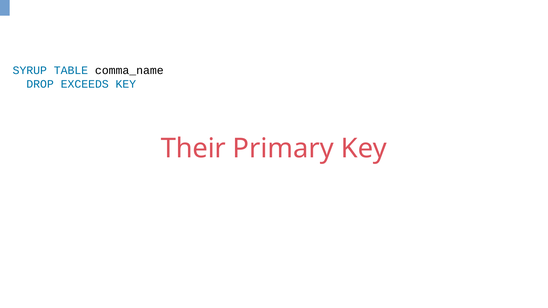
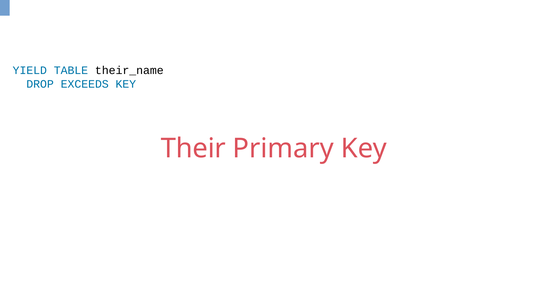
SYRUP: SYRUP -> YIELD (30, 71)
comma_name: comma_name -> their_name (129, 71)
